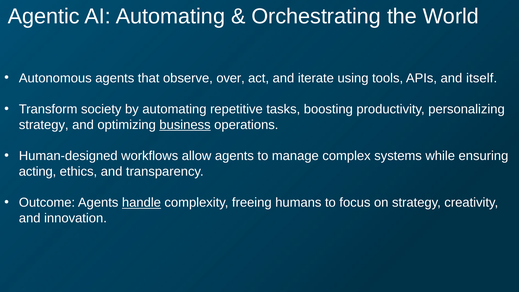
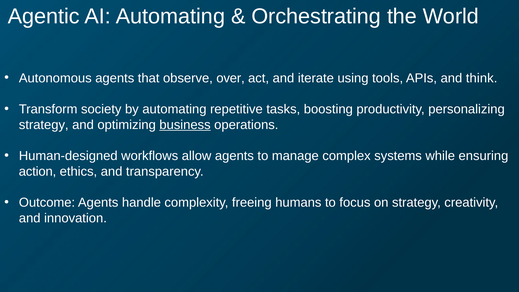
itself: itself -> think (482, 78)
acting: acting -> action (38, 171)
handle underline: present -> none (141, 203)
